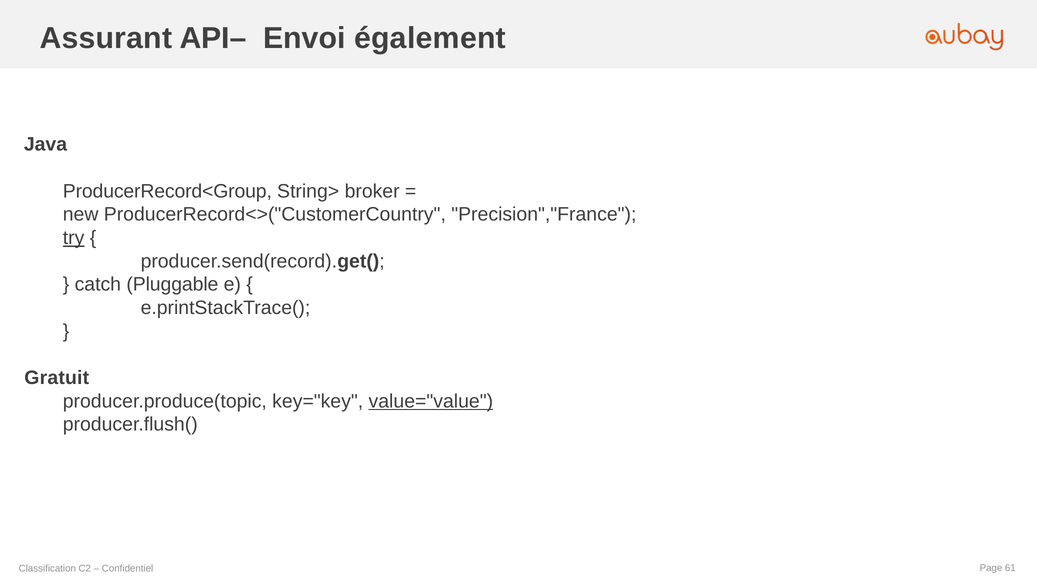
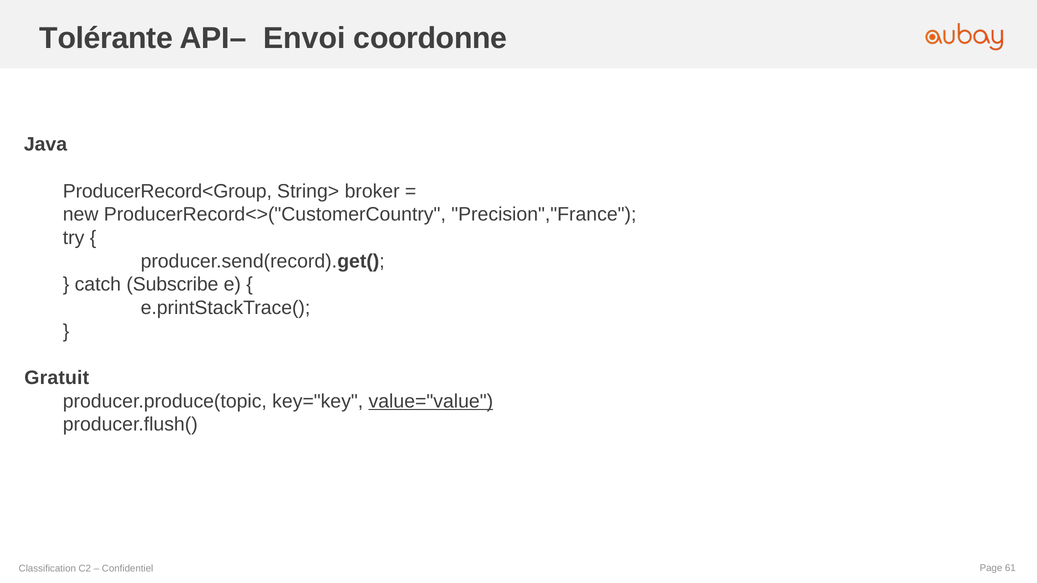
Assurant: Assurant -> Tolérante (106, 38)
également: également -> coordonne (430, 38)
try underline: present -> none (74, 238)
Pluggable: Pluggable -> Subscribe (172, 285)
